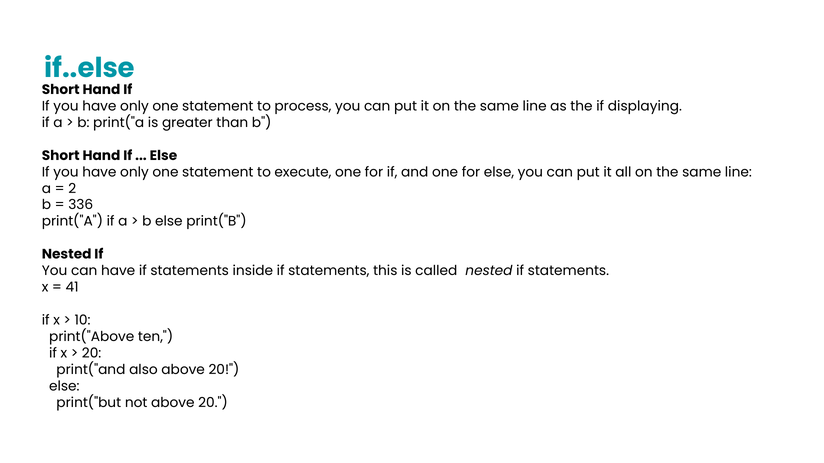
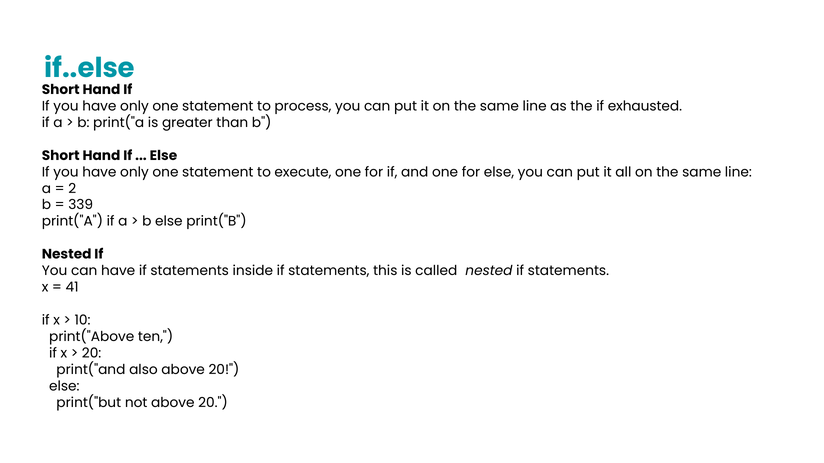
displaying: displaying -> exhausted (645, 106)
336: 336 -> 339 (81, 205)
